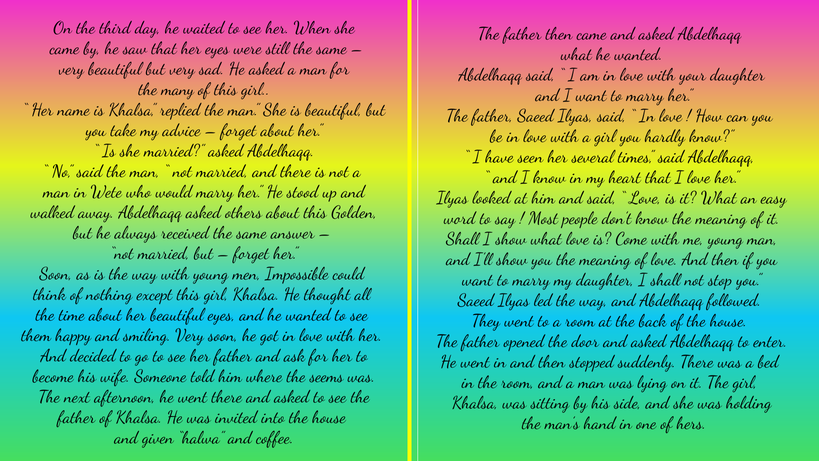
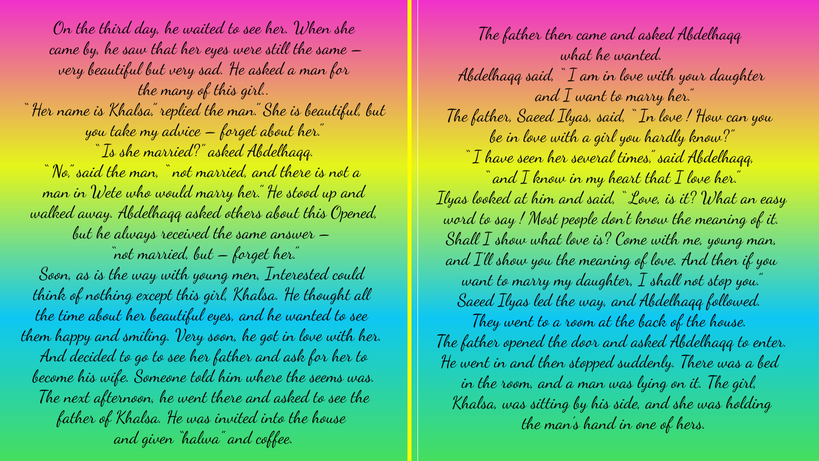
this Golden: Golden -> Opened (354, 212)
Impossible: Impossible -> Interested (297, 273)
